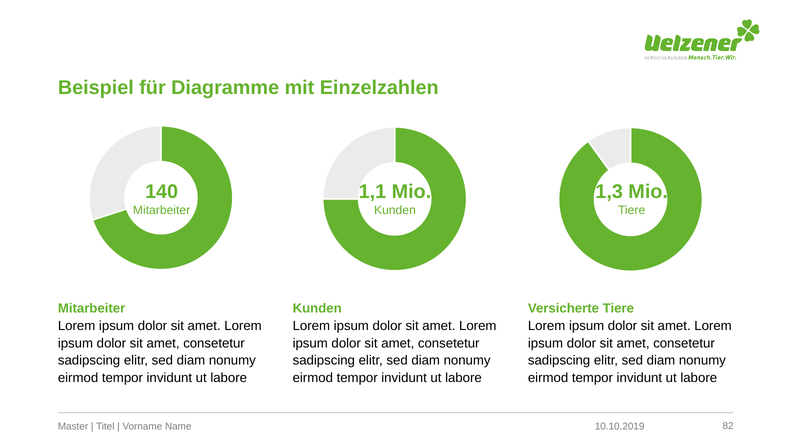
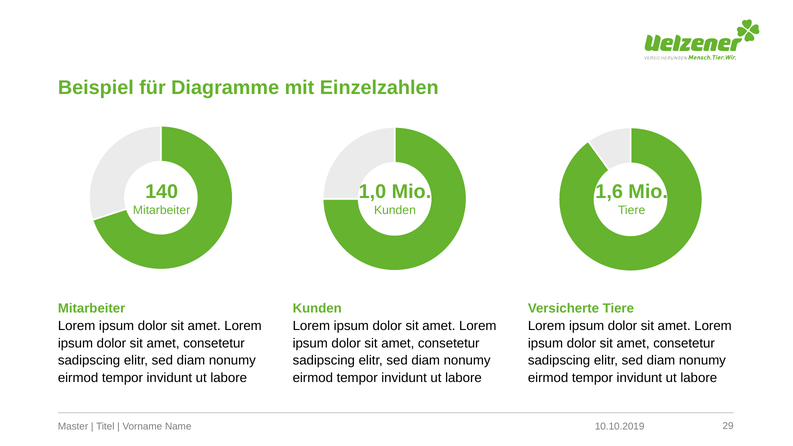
1,1: 1,1 -> 1,0 (372, 192)
1,3: 1,3 -> 1,6 (609, 192)
82: 82 -> 29 (728, 426)
